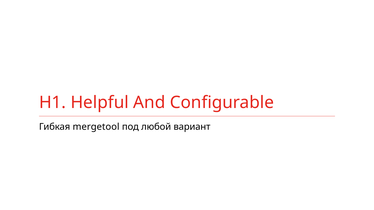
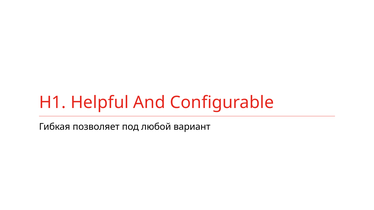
mergetool: mergetool -> позволяет (96, 127)
